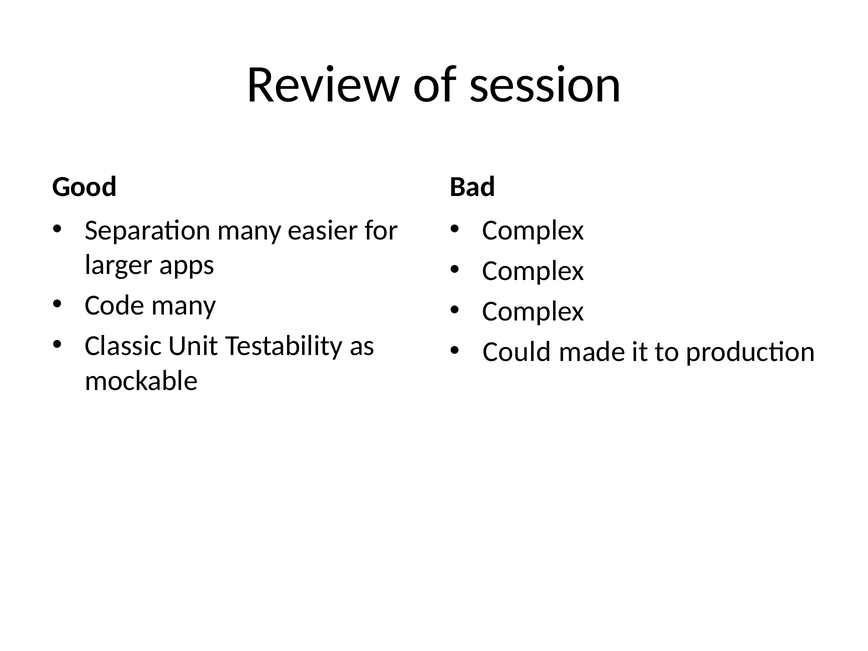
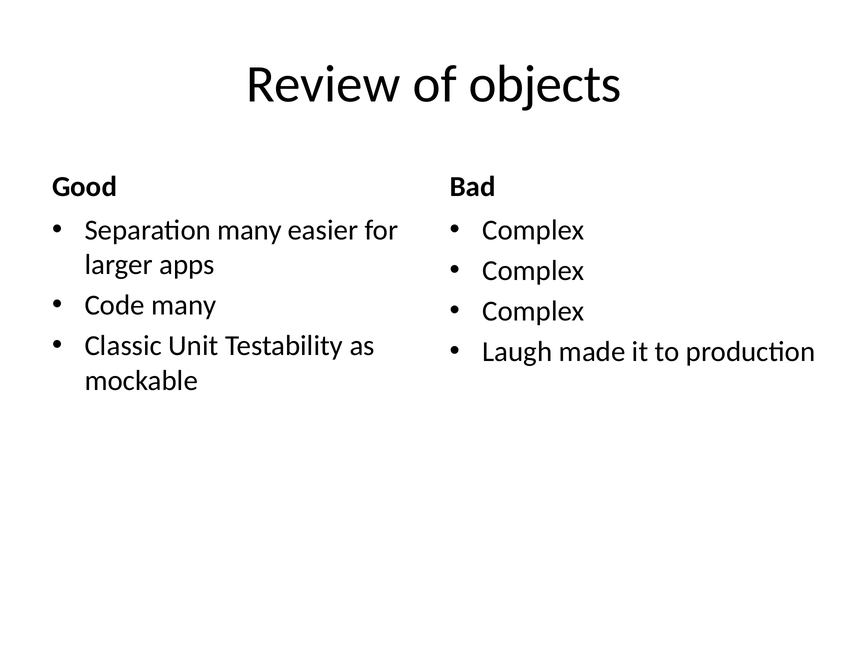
session: session -> objects (545, 84)
Could: Could -> Laugh (517, 352)
